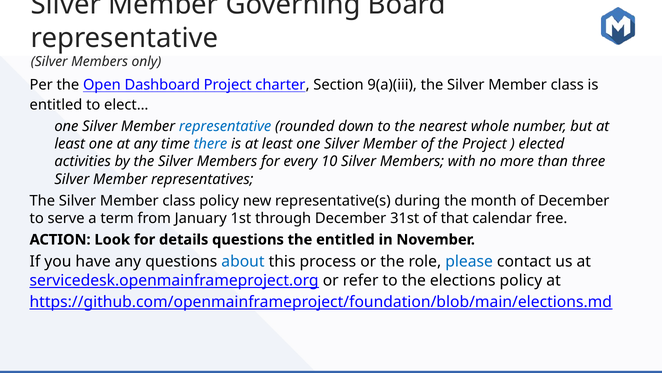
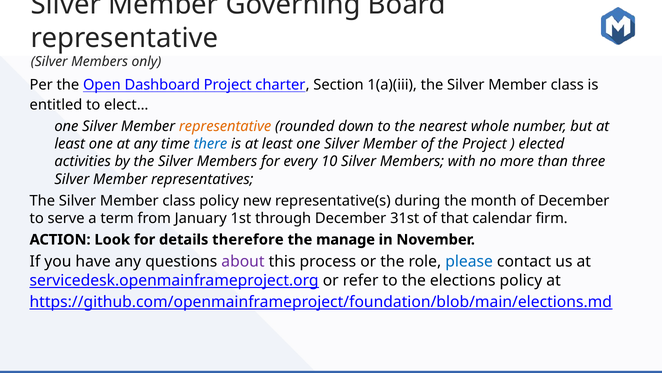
9(a)(iii: 9(a)(iii -> 1(a)(iii (392, 85)
representative colour: blue -> orange (225, 126)
free: free -> firm (552, 218)
details questions: questions -> therefore (248, 239)
the entitled: entitled -> manage (346, 239)
about colour: blue -> purple (243, 261)
